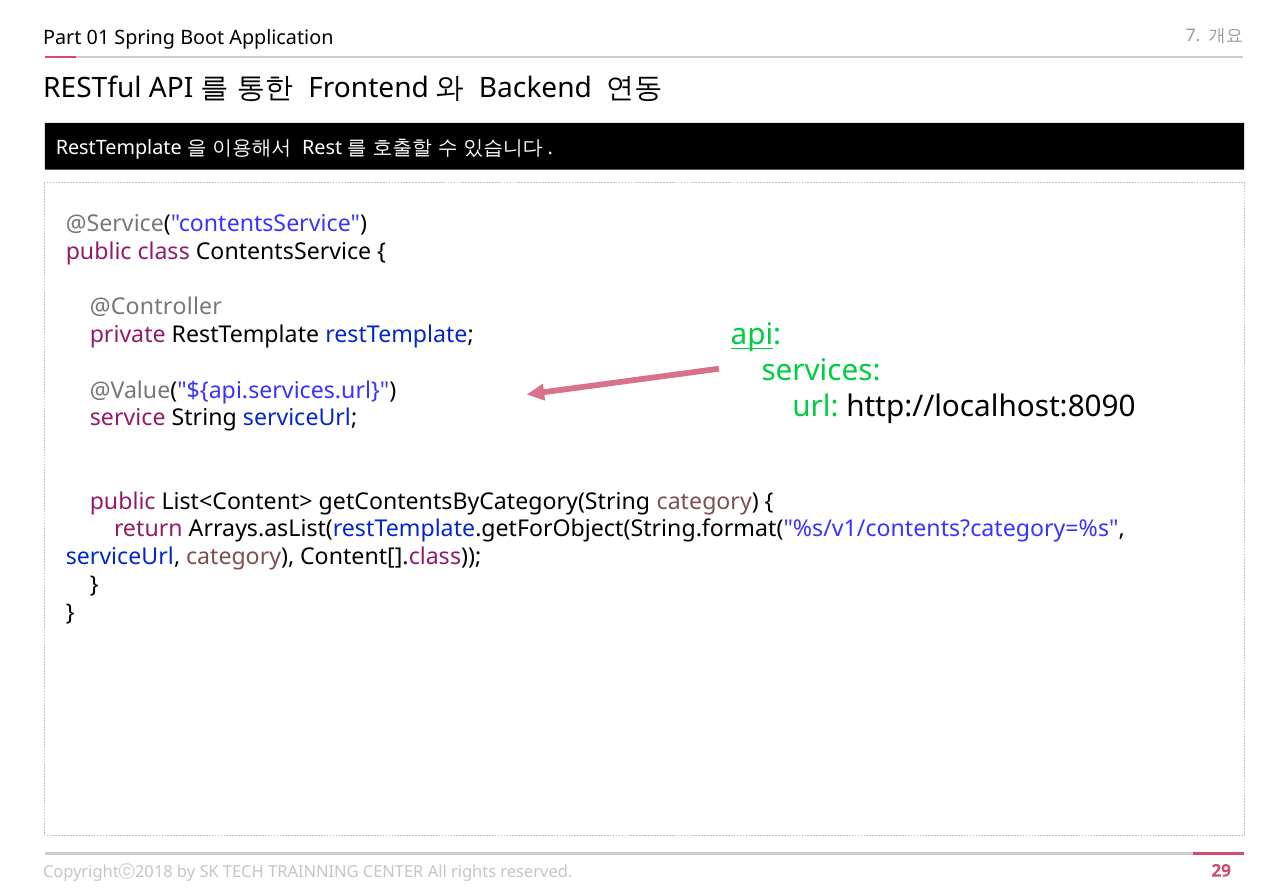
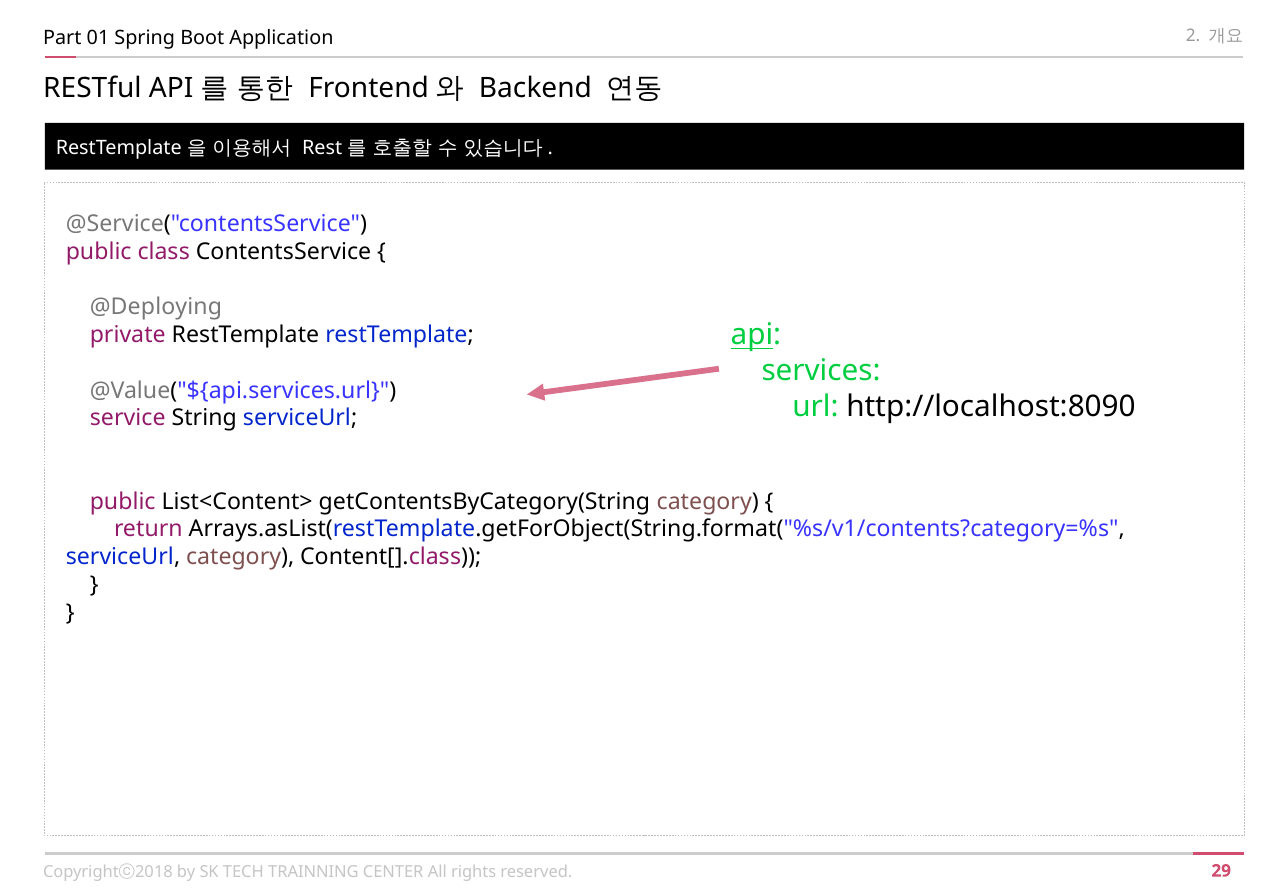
7: 7 -> 2 (1193, 36)
@Controller: @Controller -> @Deploying (156, 307)
